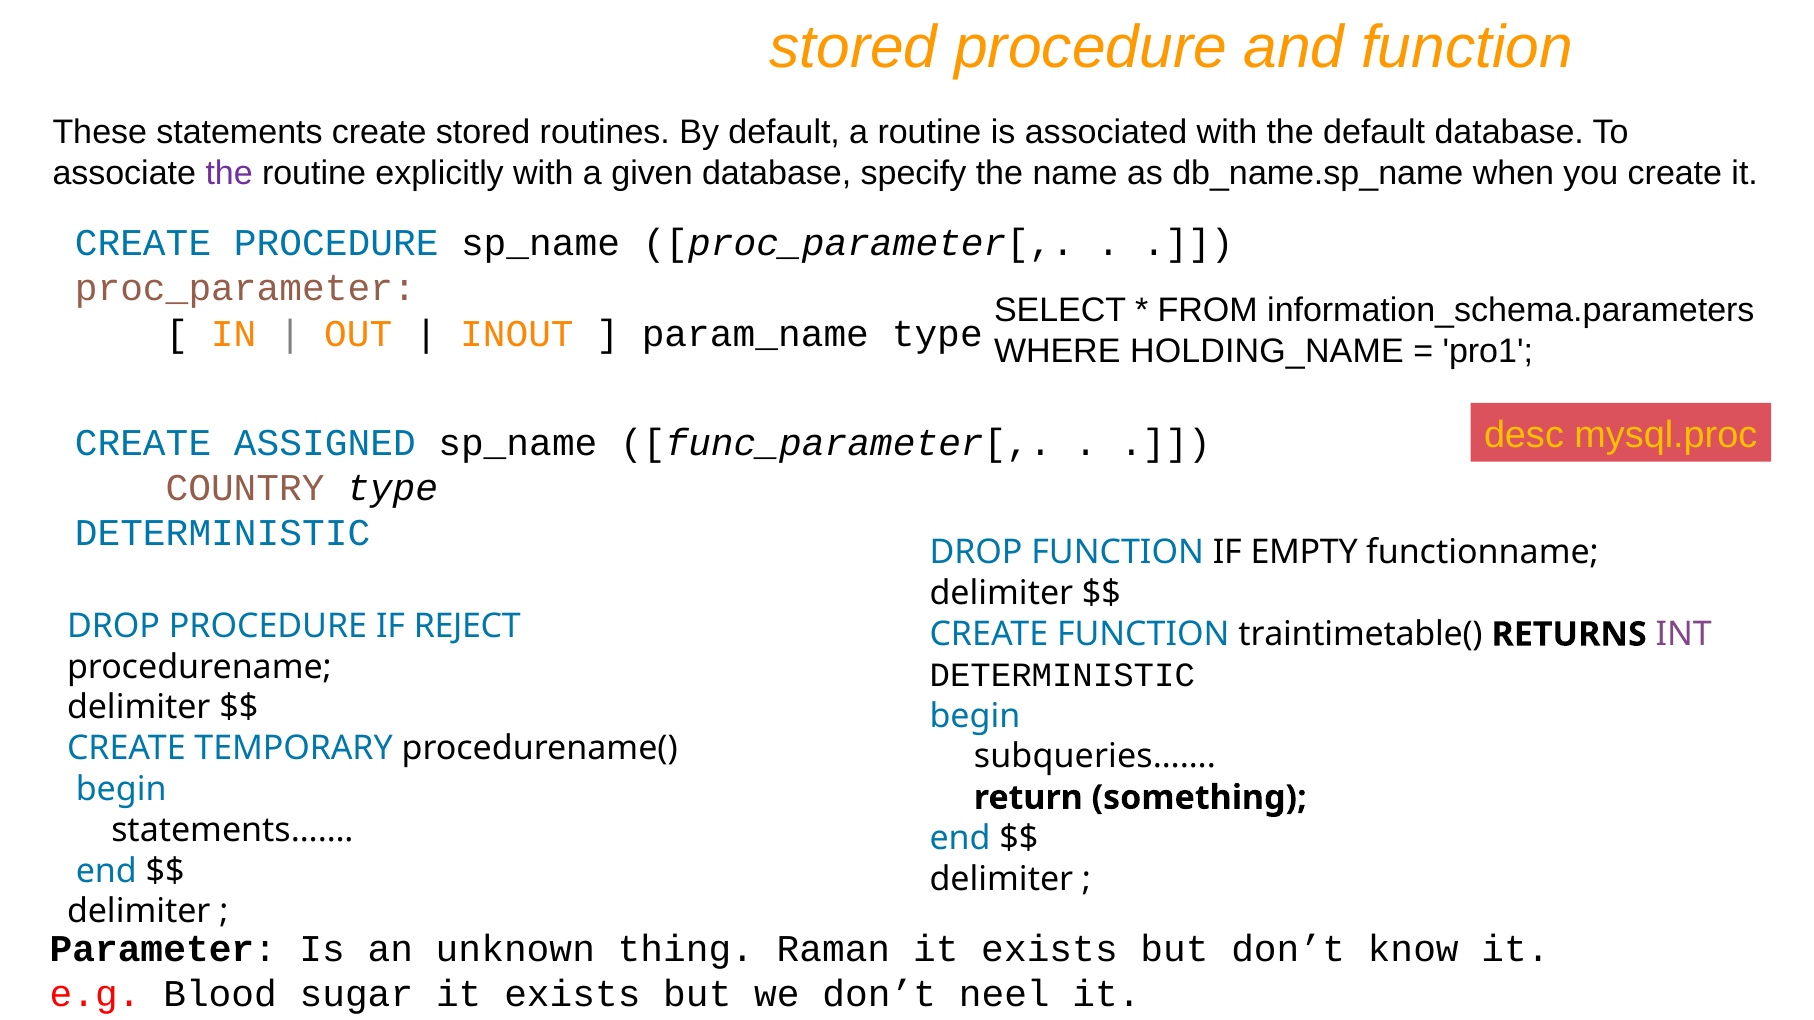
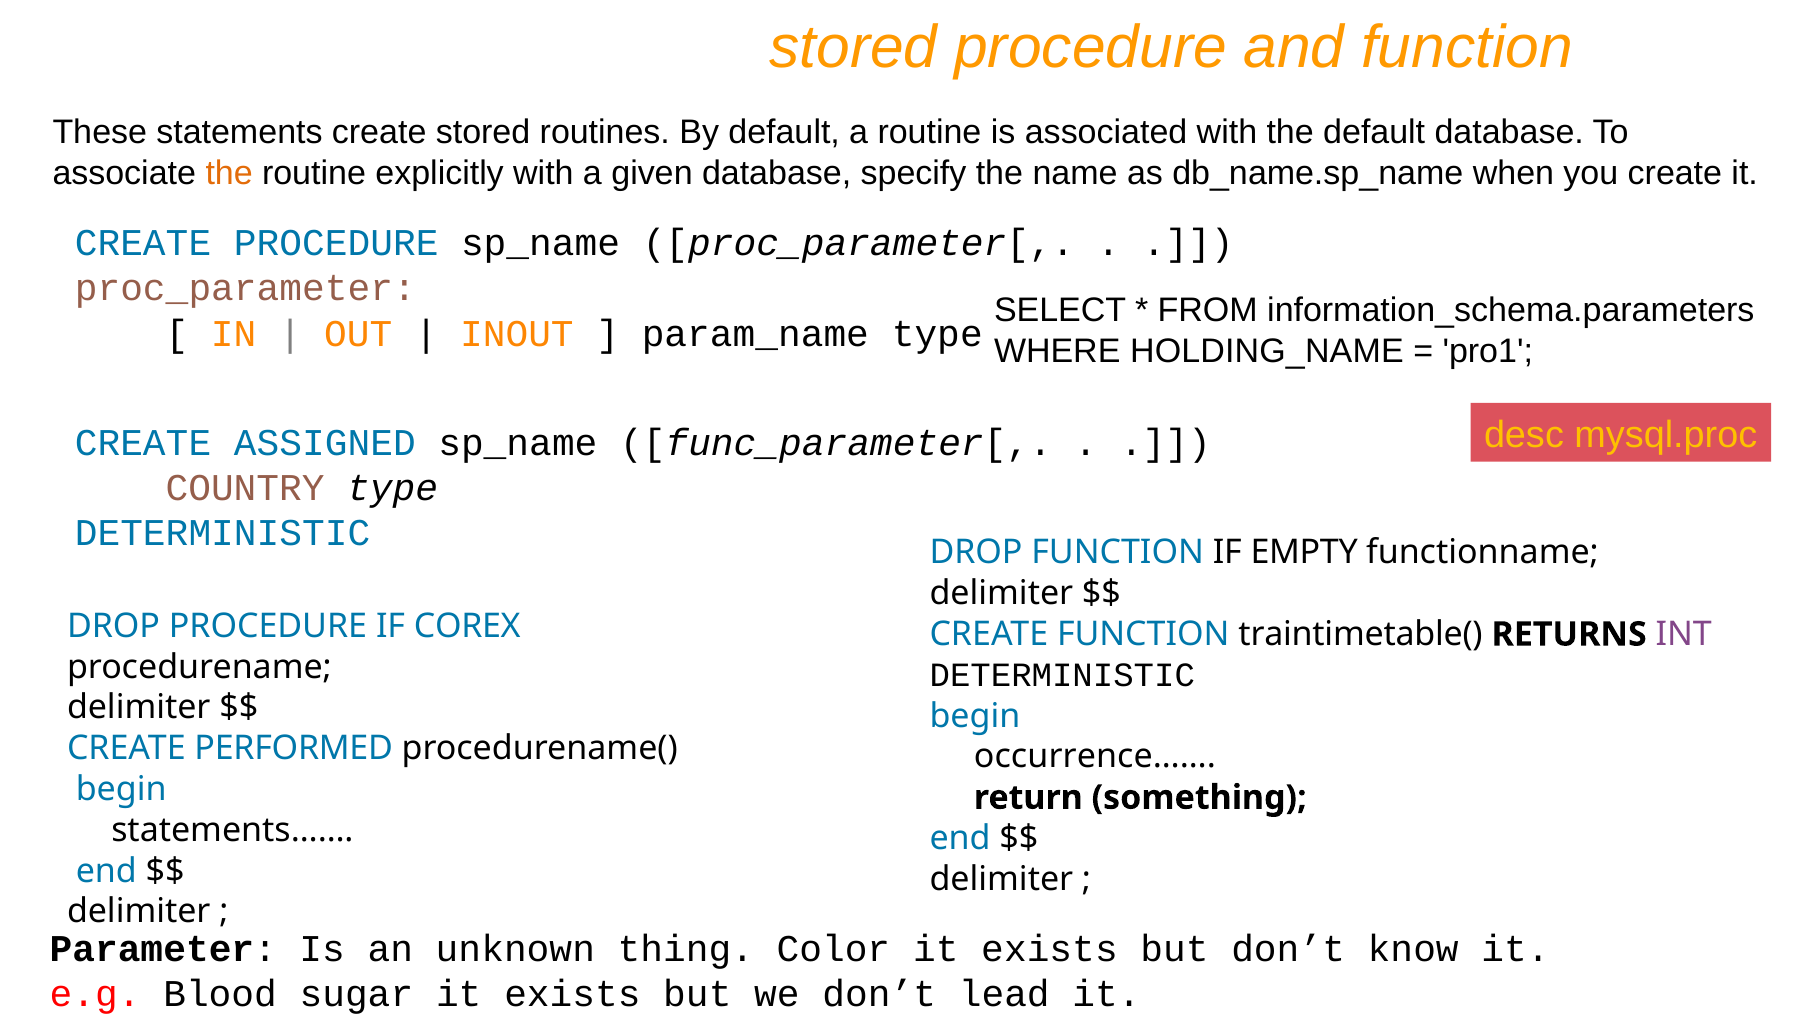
the colour: purple -> orange (229, 173)
REJECT: REJECT -> COREX (467, 626)
TEMPORARY: TEMPORARY -> PERFORMED (294, 749)
subqueries……: subqueries…… -> occurrence…… (1095, 757)
Raman: Raman -> Color (833, 949)
neel: neel -> lead (1004, 995)
